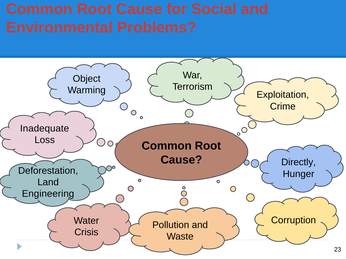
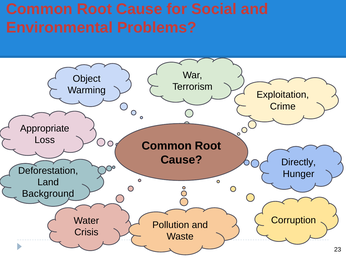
Inadequate: Inadequate -> Appropriate (45, 129)
Engineering: Engineering -> Background (48, 194)
